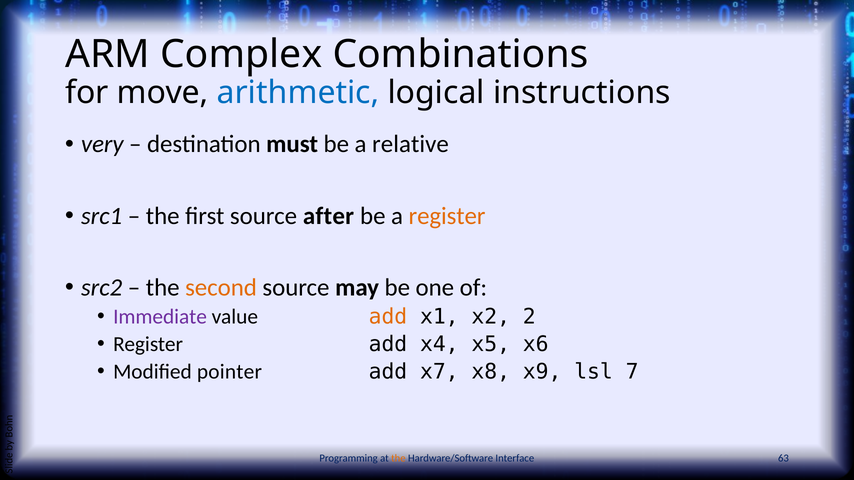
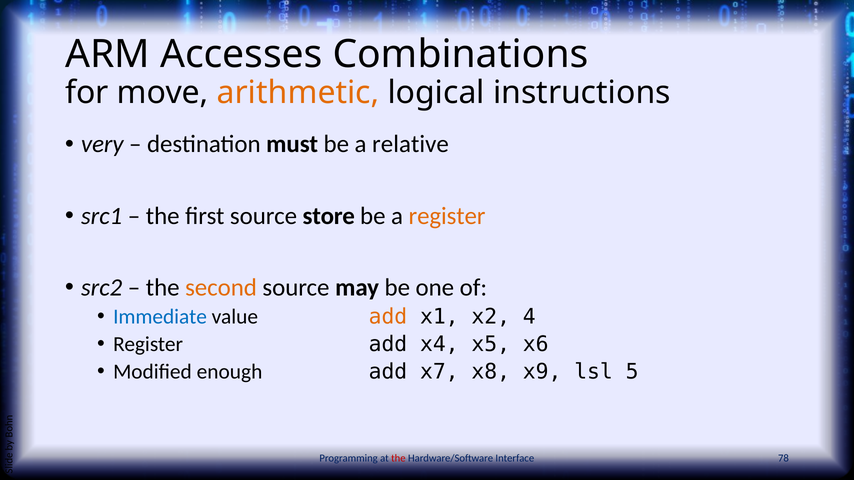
Complex: Complex -> Accesses (241, 54)
arithmetic colour: blue -> orange (298, 93)
after: after -> store (329, 216)
Immediate colour: purple -> blue (160, 317)
2: 2 -> 4 (529, 317)
pointer: pointer -> enough (230, 372)
7: 7 -> 5 (632, 372)
the colour: orange -> red (398, 459)
63: 63 -> 78 (783, 459)
